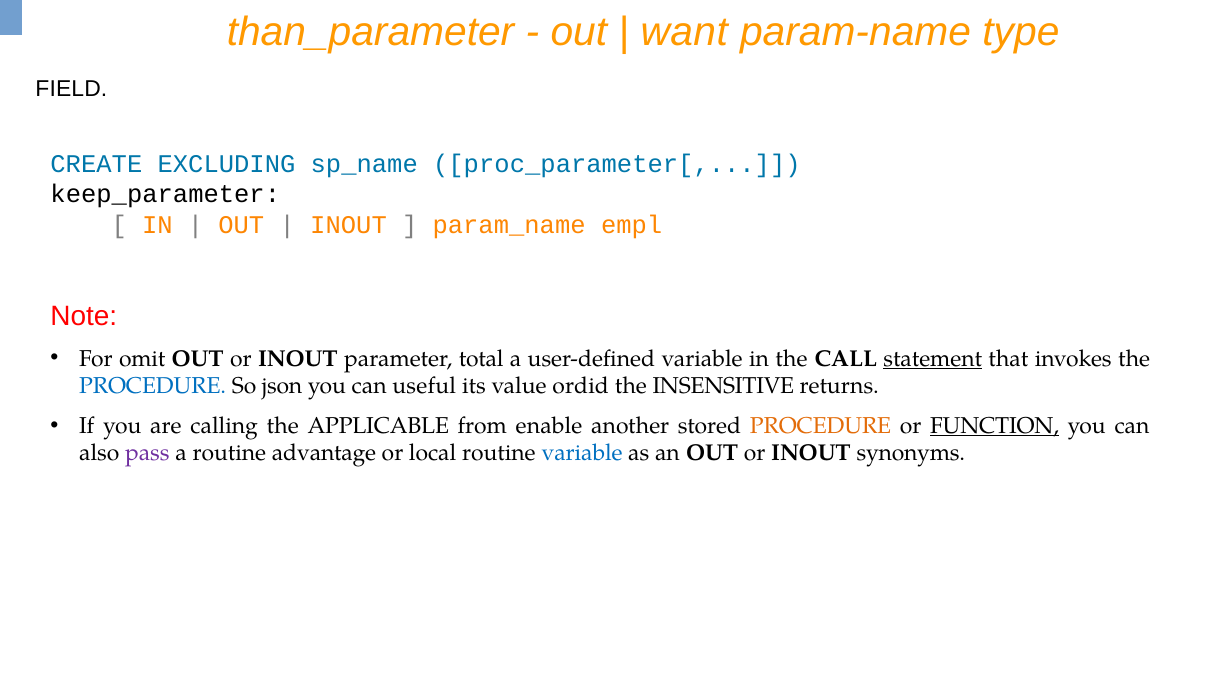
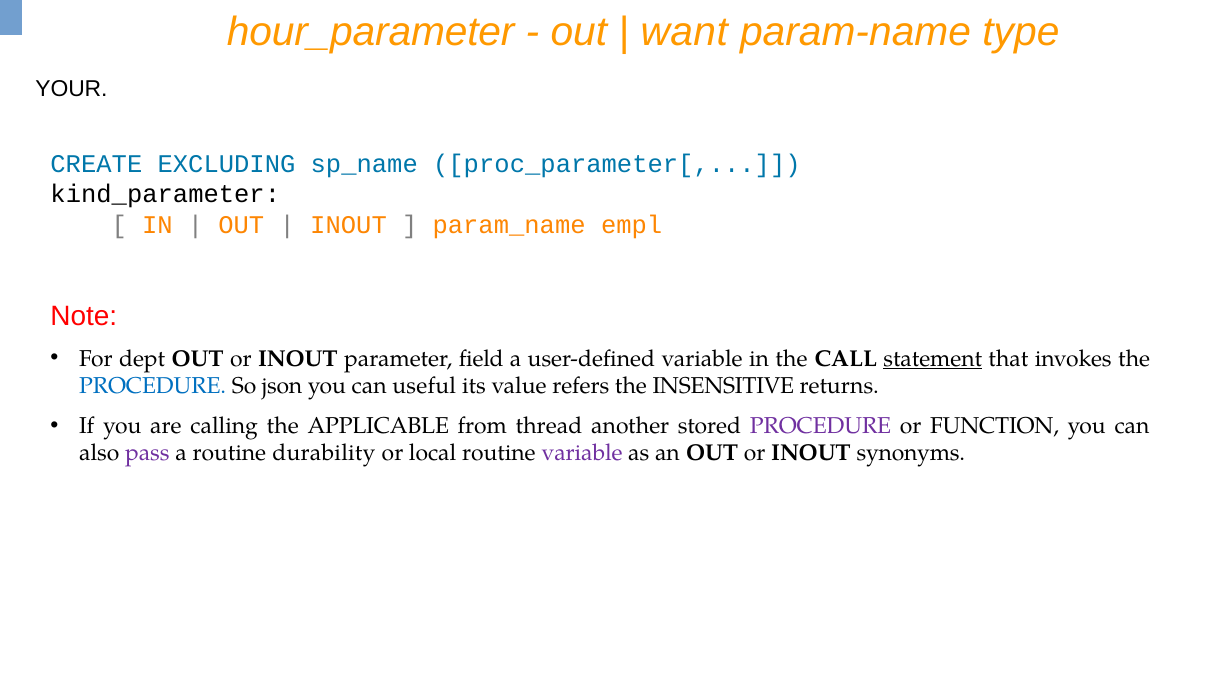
than_parameter: than_parameter -> hour_parameter (371, 32)
FIELD: FIELD -> YOUR (71, 89)
keep_parameter: keep_parameter -> kind_parameter (165, 194)
omit: omit -> dept (142, 359)
total: total -> field (481, 359)
ordid: ordid -> refers (581, 386)
enable: enable -> thread (549, 426)
PROCEDURE colour: orange -> purple (821, 426)
FUNCTION underline: present -> none (995, 426)
advantage: advantage -> durability (324, 453)
variable colour: blue -> purple (582, 453)
